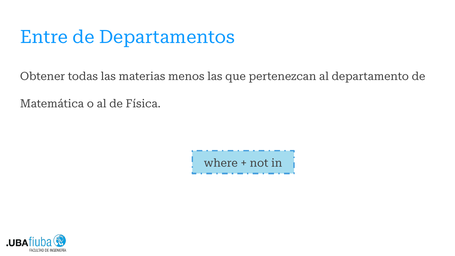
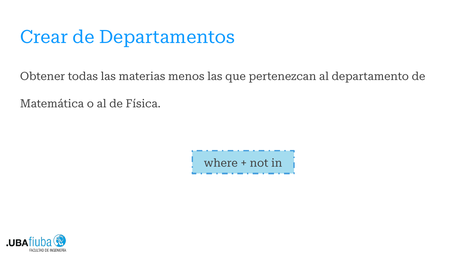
Entre: Entre -> Crear (44, 37)
